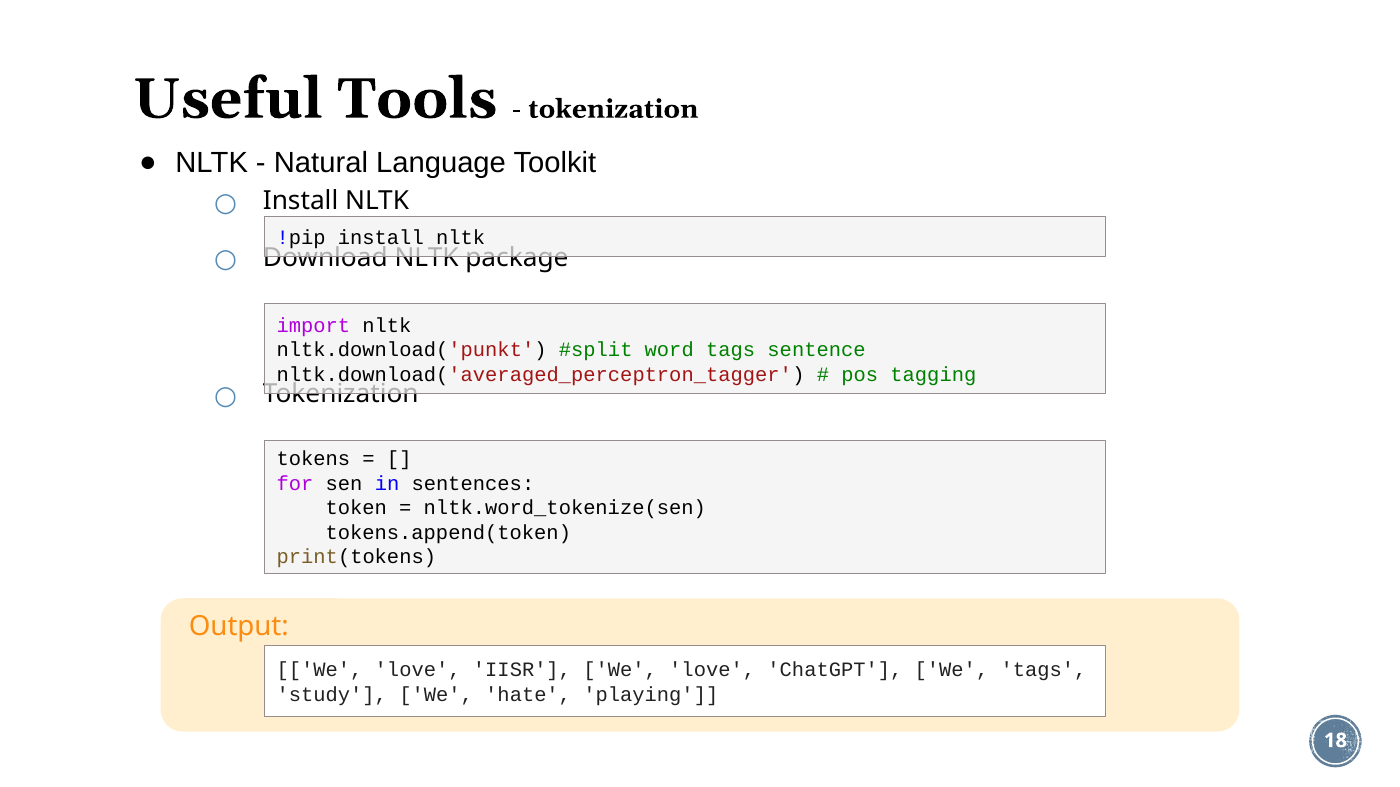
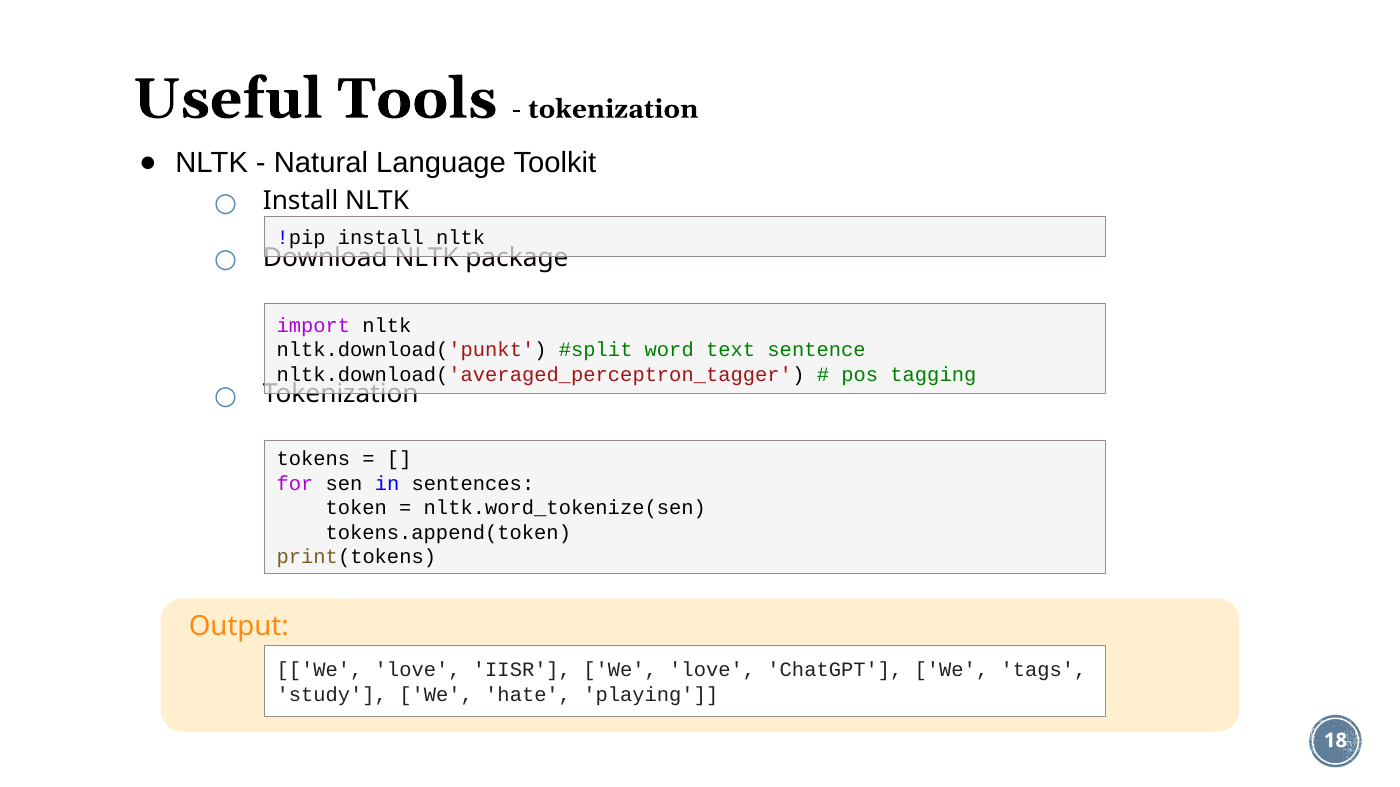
word tags: tags -> text (731, 350)
